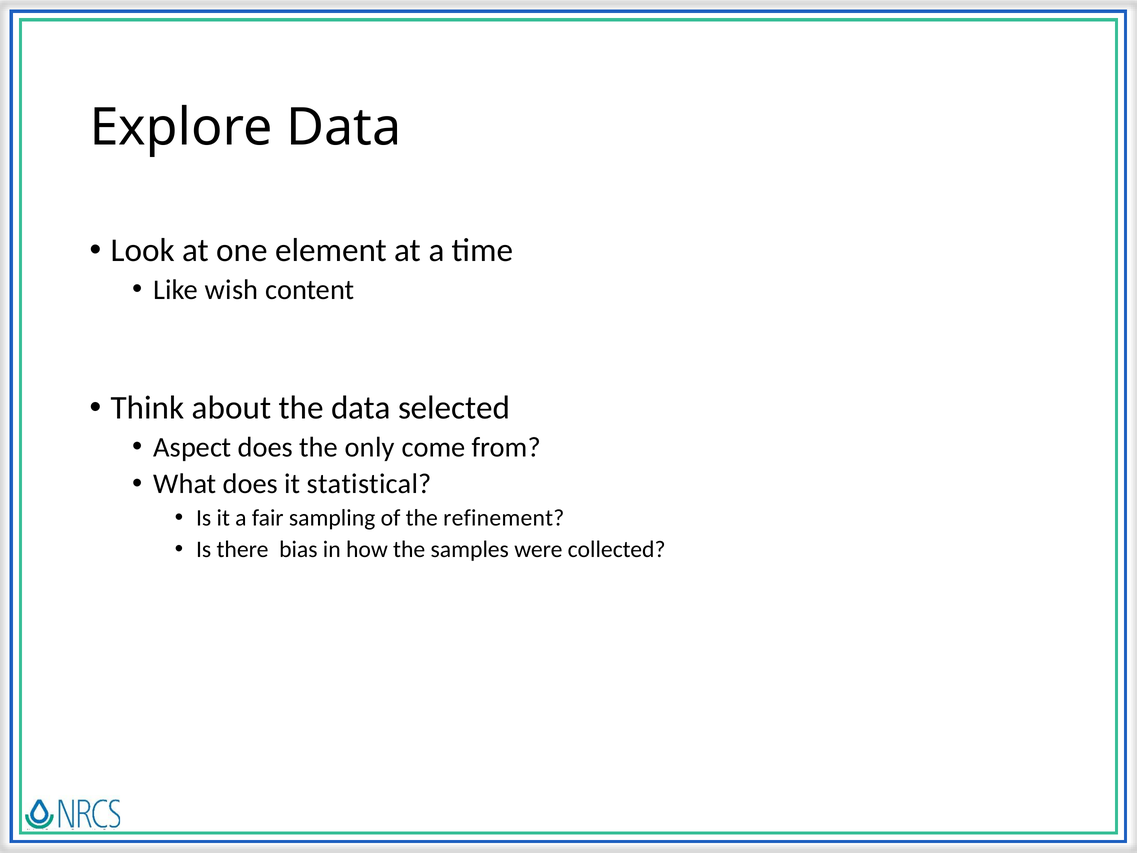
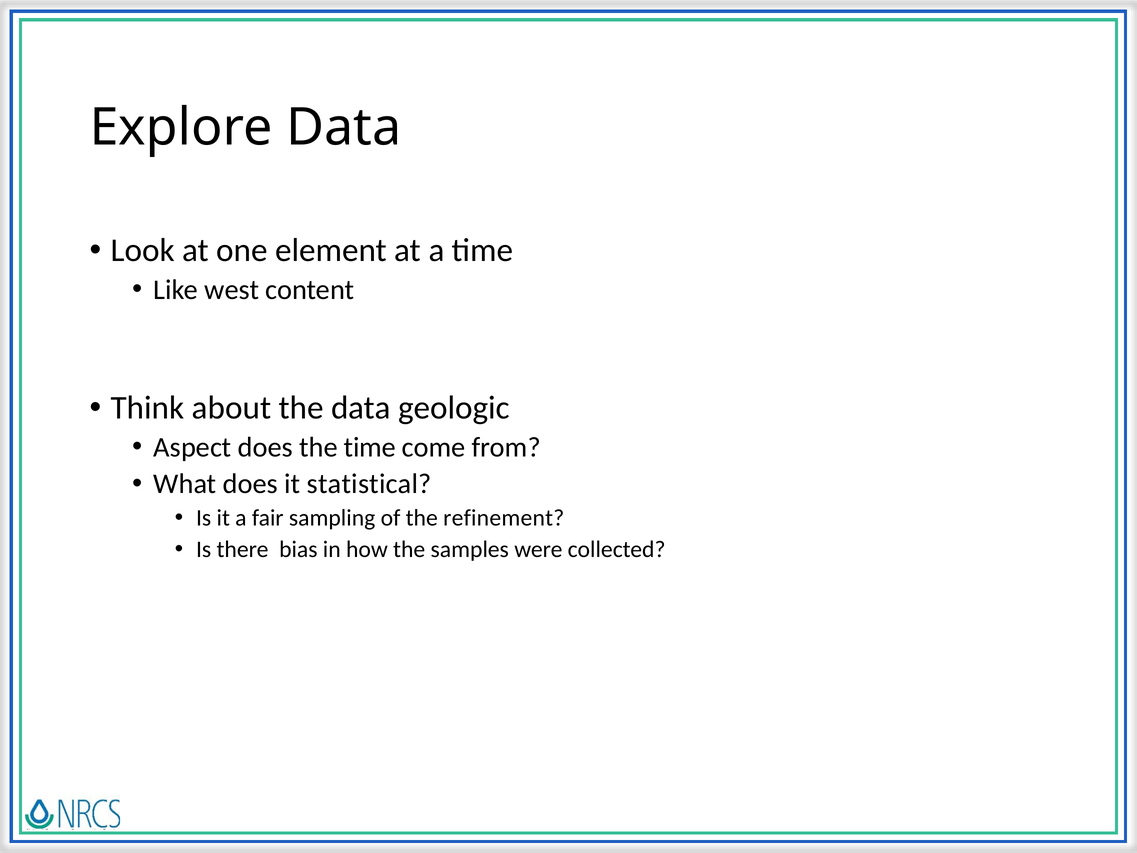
wish: wish -> west (232, 290)
selected: selected -> geologic (454, 408)
the only: only -> time (370, 447)
